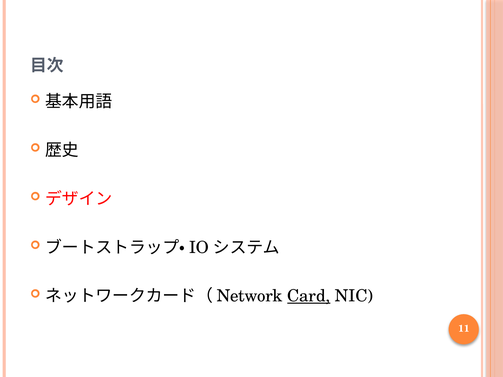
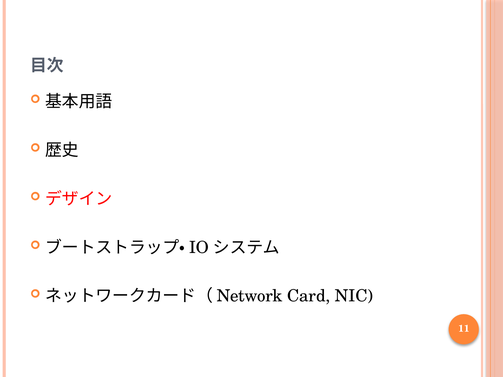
Card underline: present -> none (309, 296)
